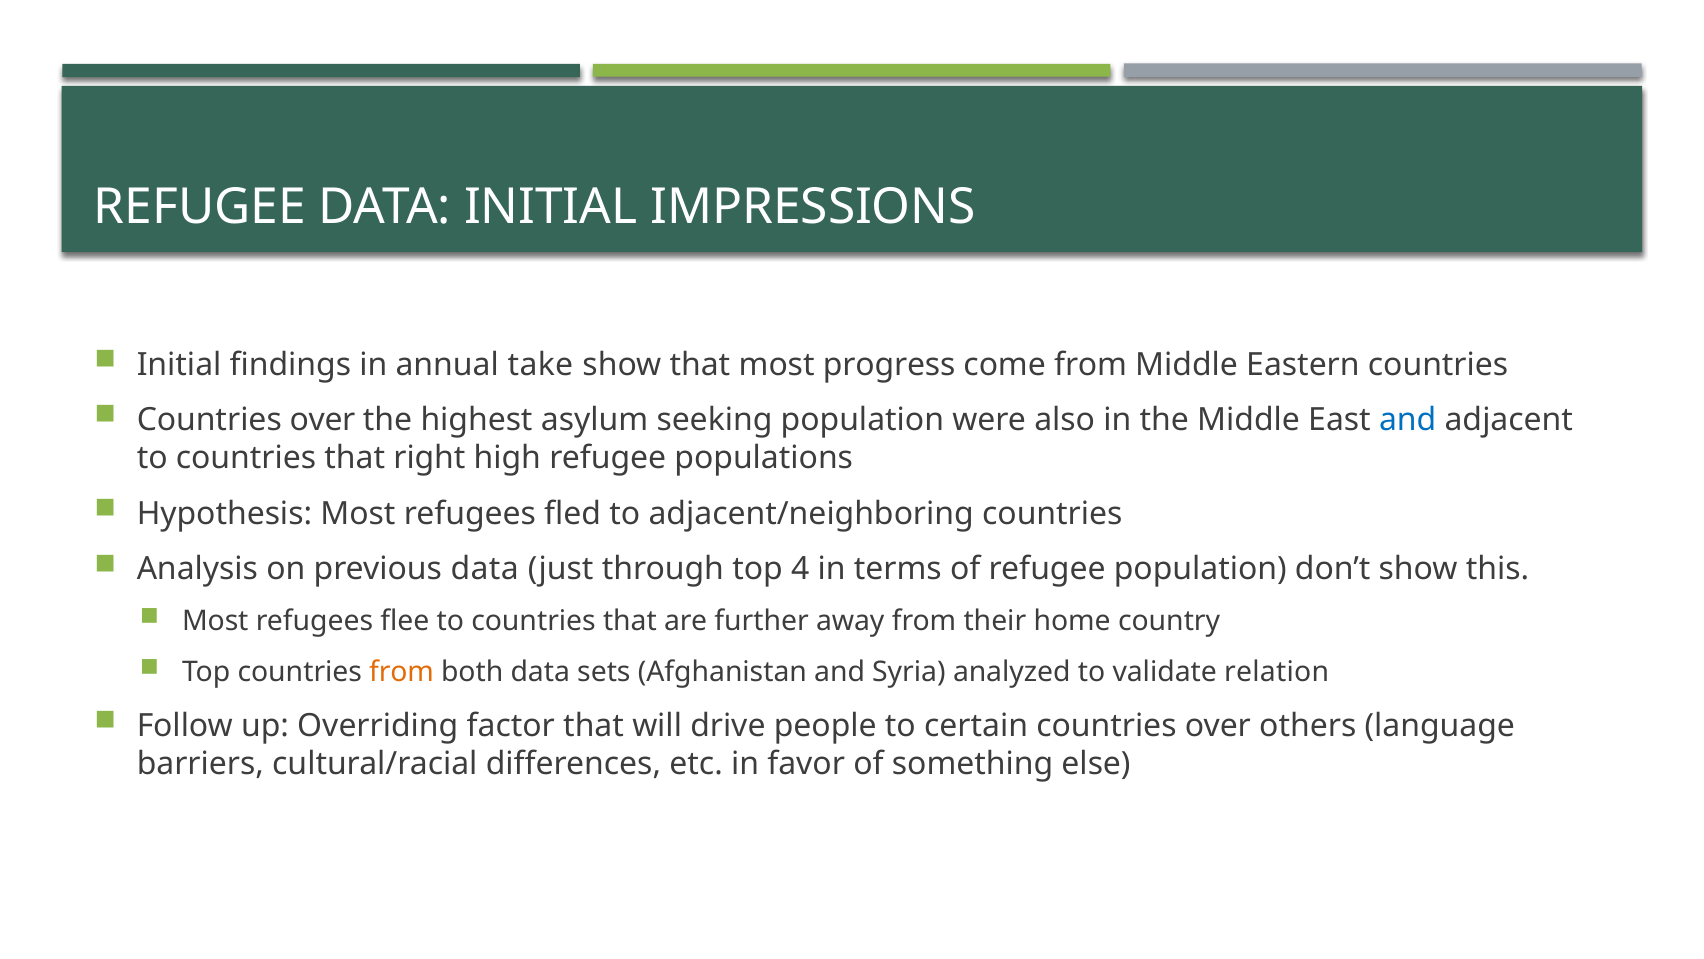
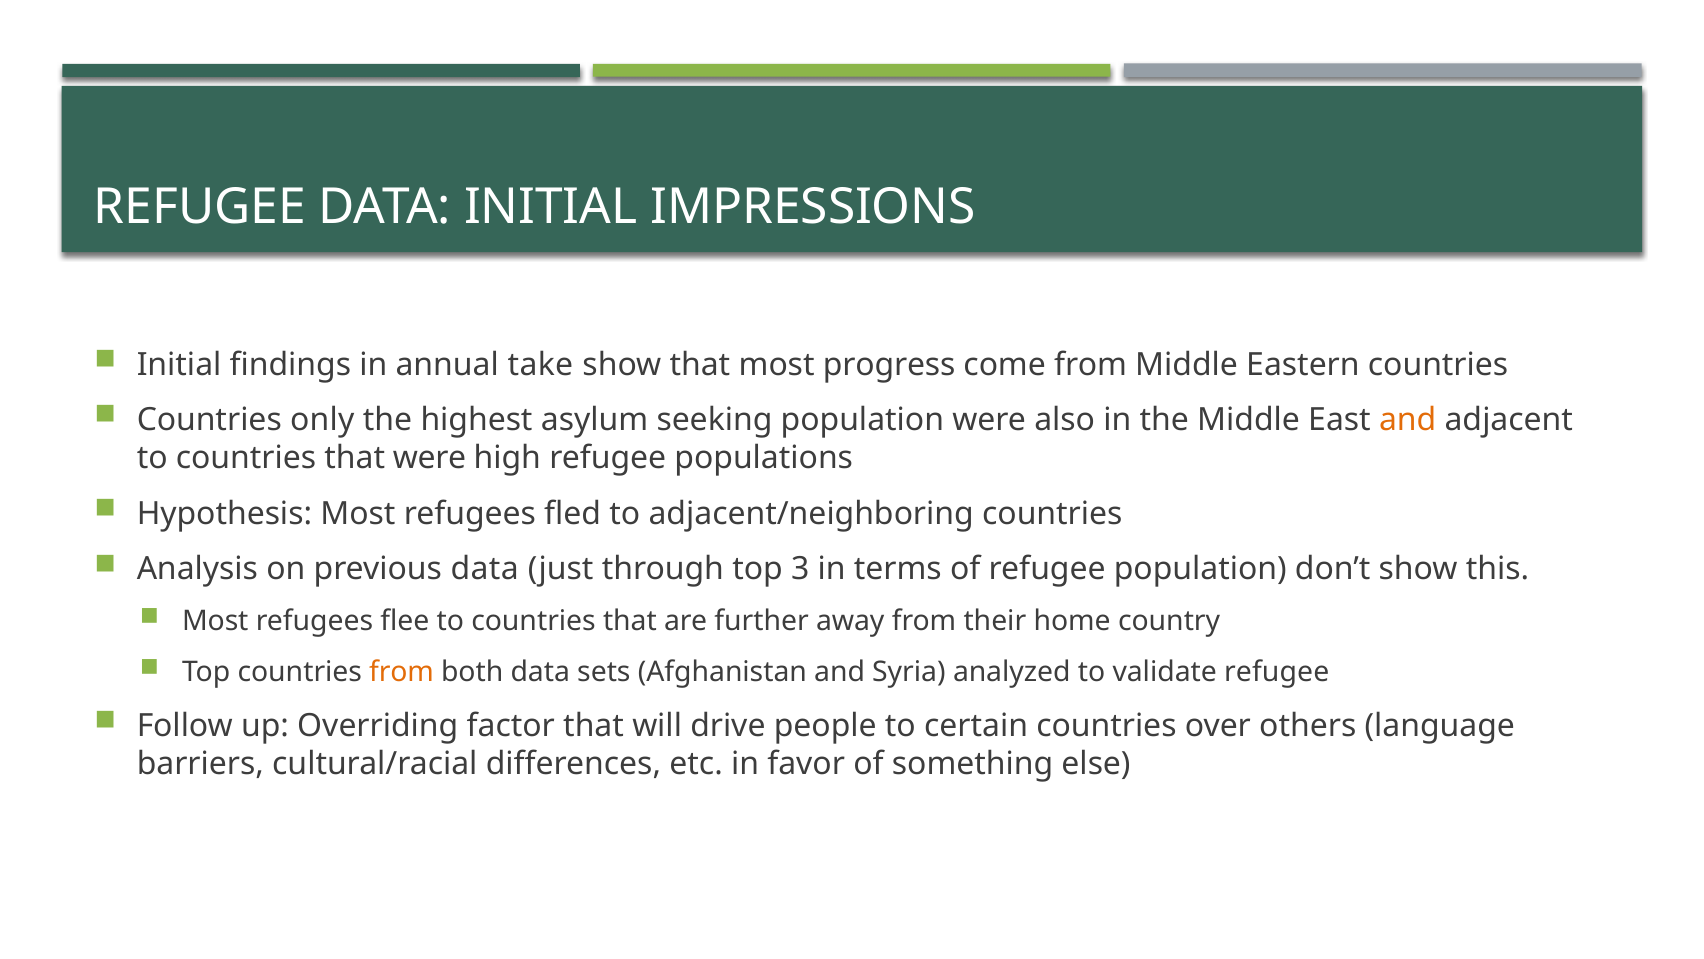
over: over -> only (322, 420)
and colour: blue -> orange (1408, 420)
that right: right -> were (430, 458)
4: 4 -> 3 (800, 569)
validate relation: relation -> refugee (1277, 672)
